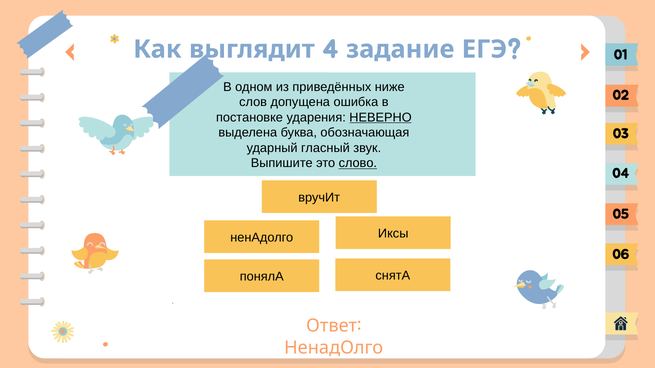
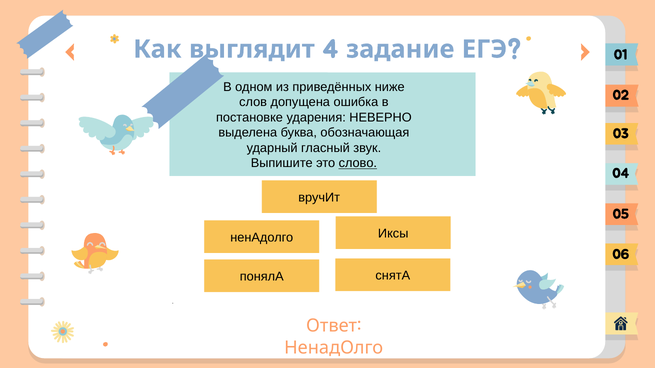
НЕВЕРНО underline: present -> none (381, 118)
